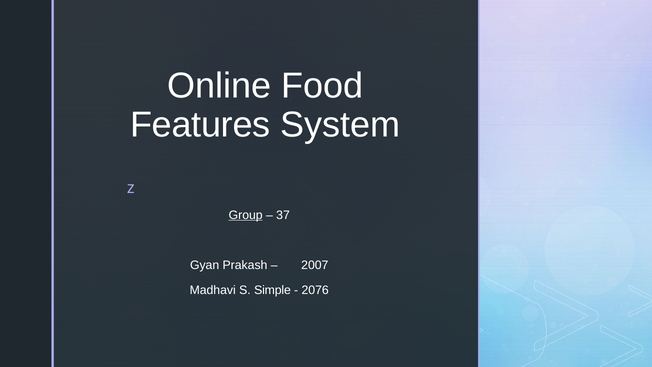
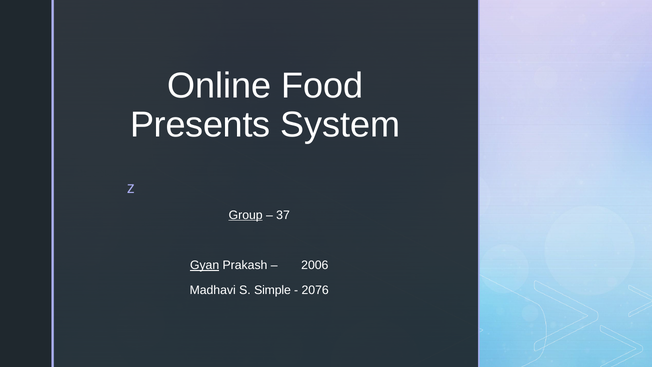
Features: Features -> Presents (200, 125)
Gyan underline: none -> present (205, 265)
2007: 2007 -> 2006 (315, 265)
